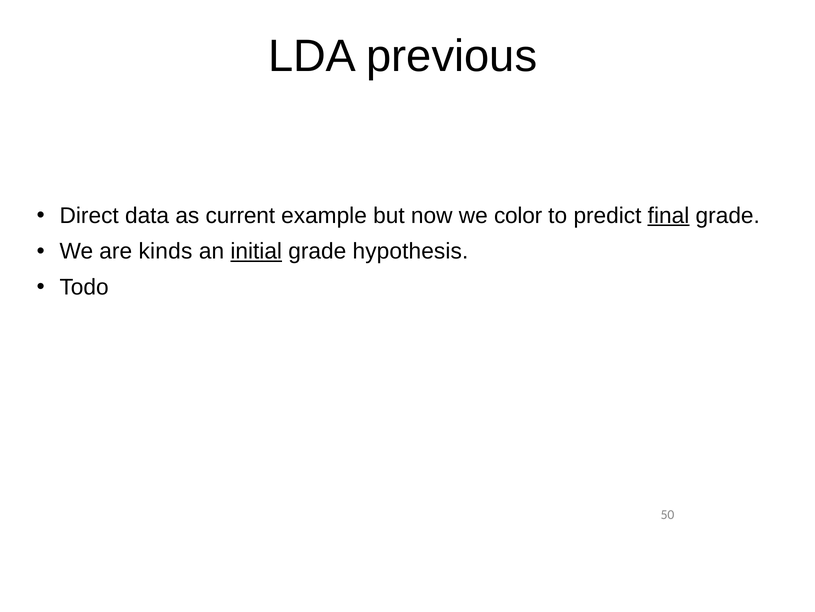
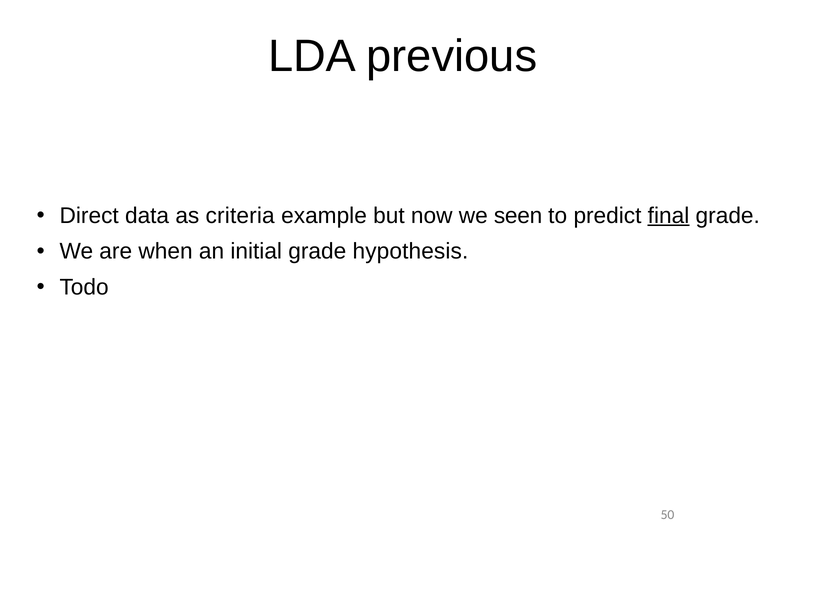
current: current -> criteria (240, 215)
color: color -> seen (518, 215)
kinds: kinds -> when (166, 251)
initial underline: present -> none (256, 251)
